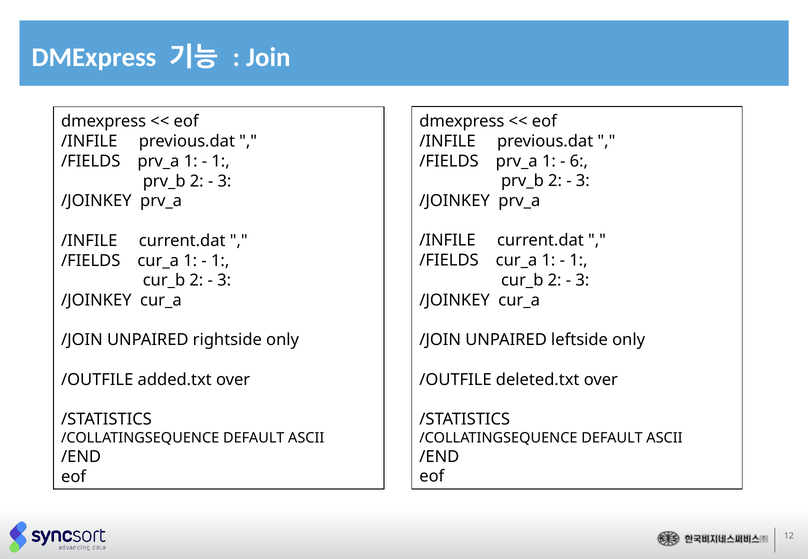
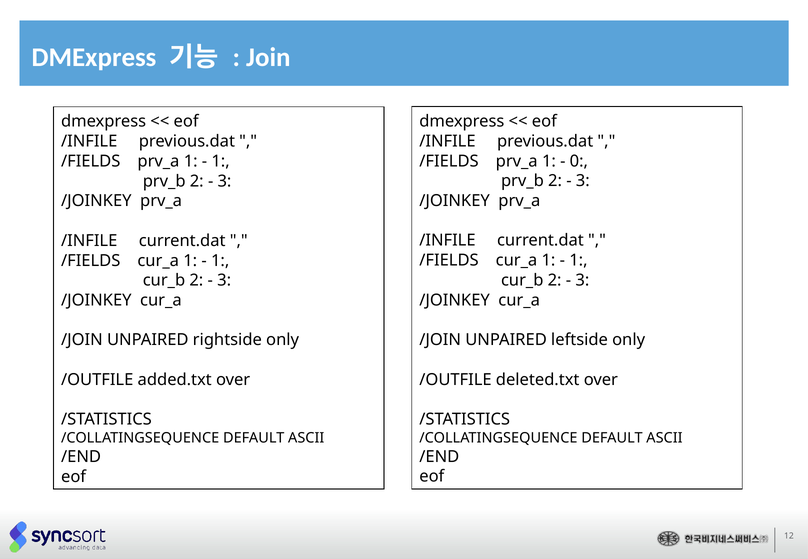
6: 6 -> 0 (579, 161)
